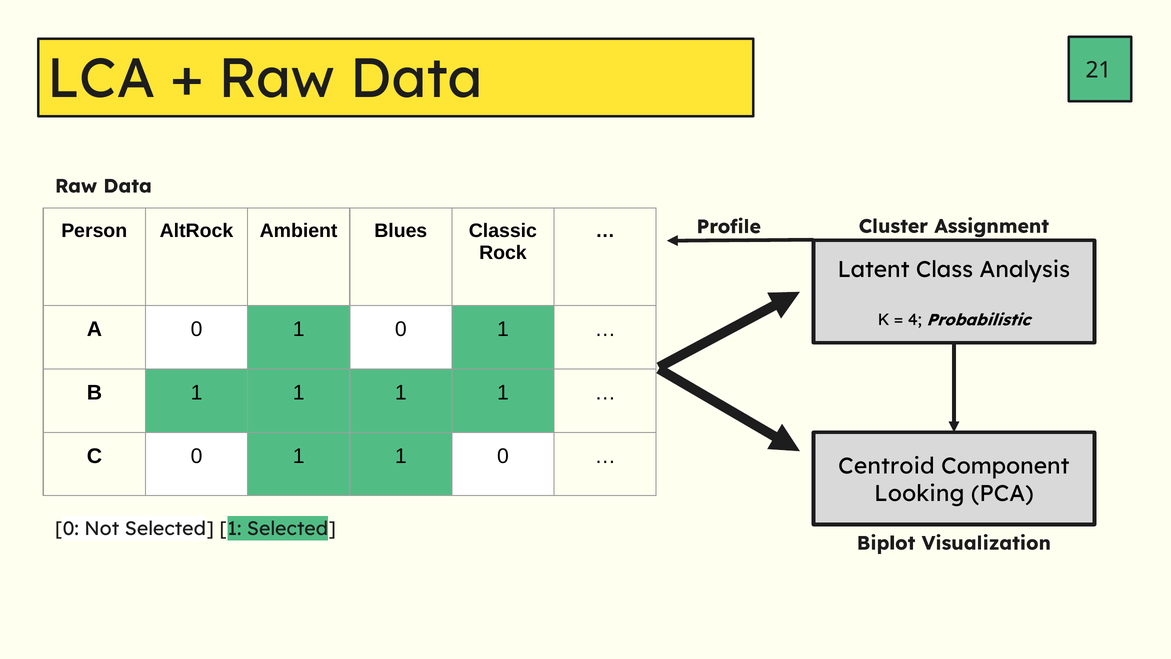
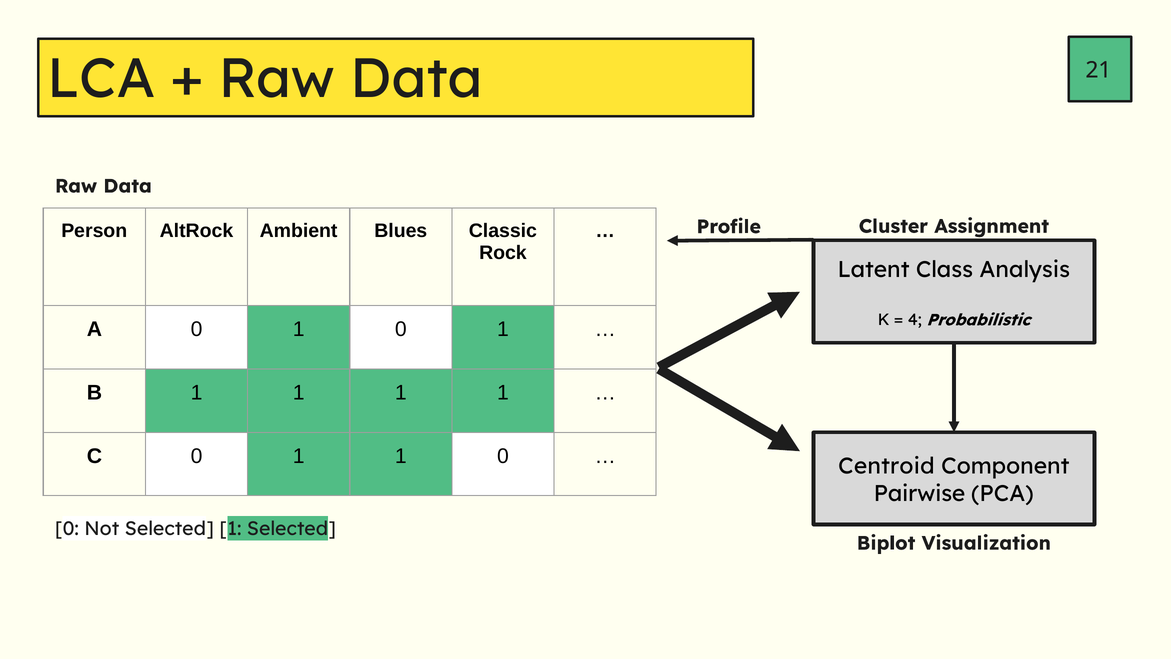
Looking: Looking -> Pairwise (919, 493)
